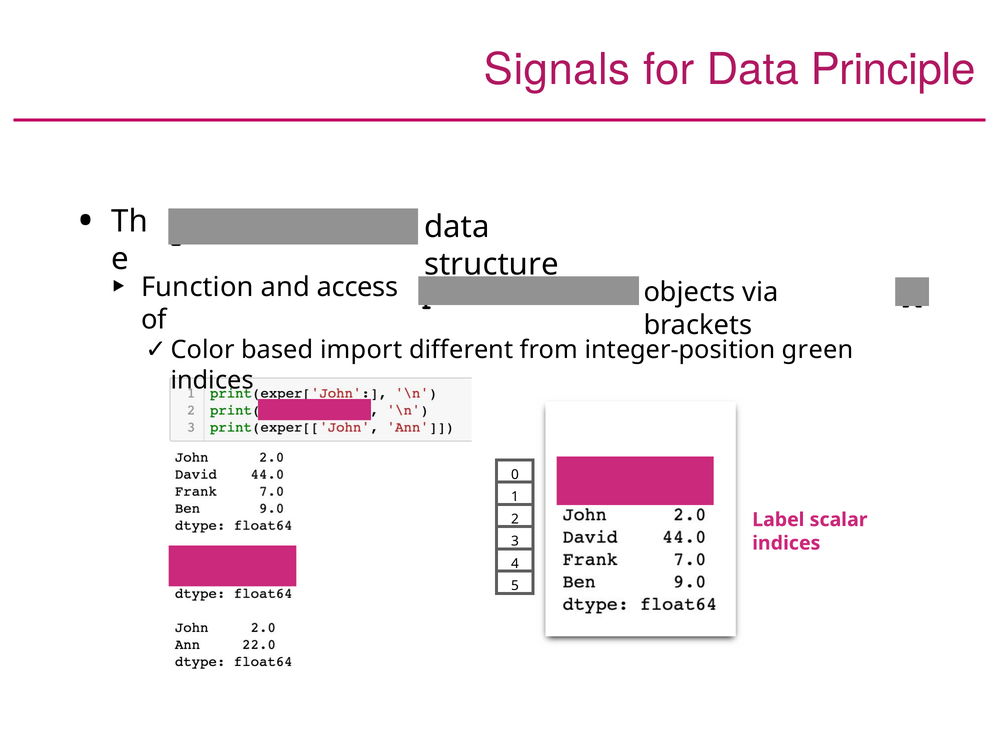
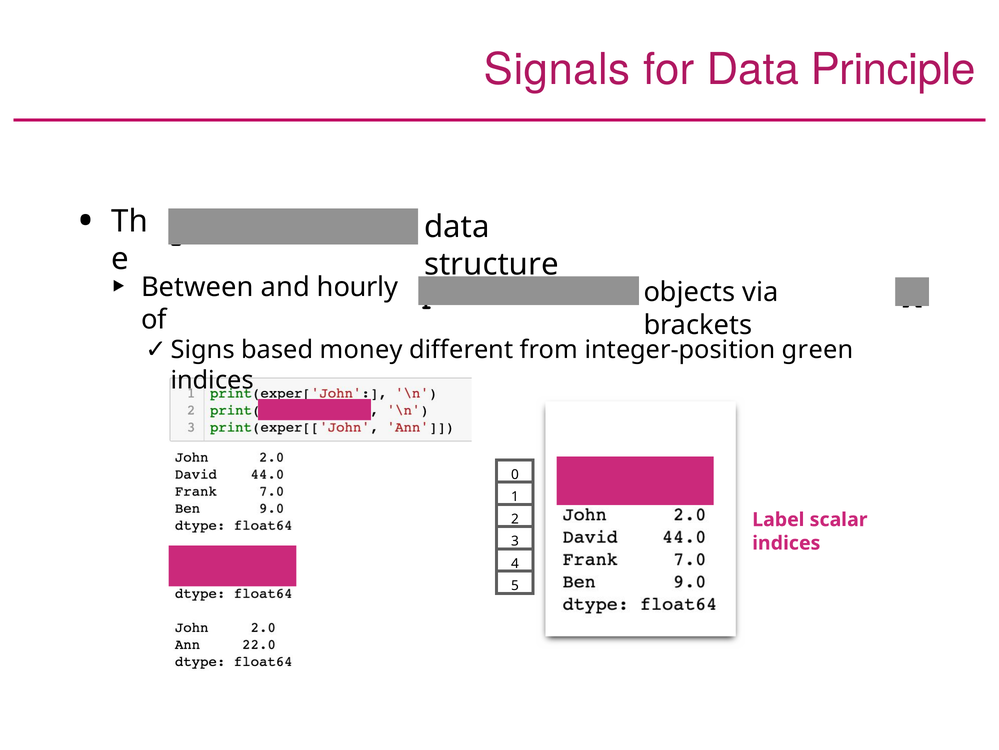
Function: Function -> Between (197, 287)
access: access -> hourly (358, 287)
Color: Color -> Signs (203, 349)
import: import -> money (361, 349)
